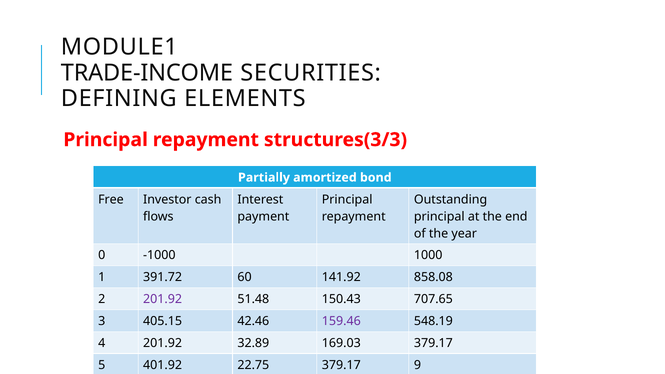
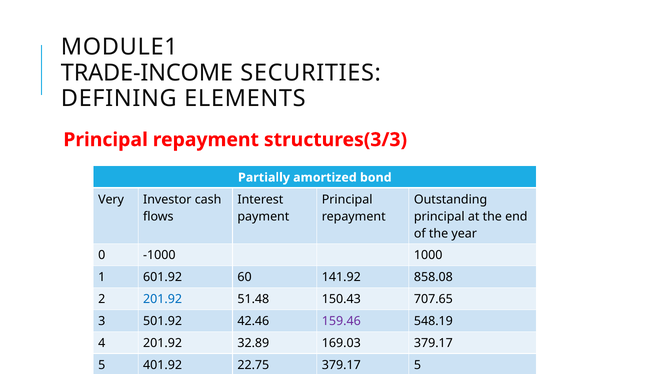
Free: Free -> Very (111, 200)
391.72: 391.72 -> 601.92 (163, 277)
201.92 colour: purple -> blue (163, 299)
405.15: 405.15 -> 501.92 (163, 321)
22.75 379.17 9: 9 -> 5 (418, 365)
